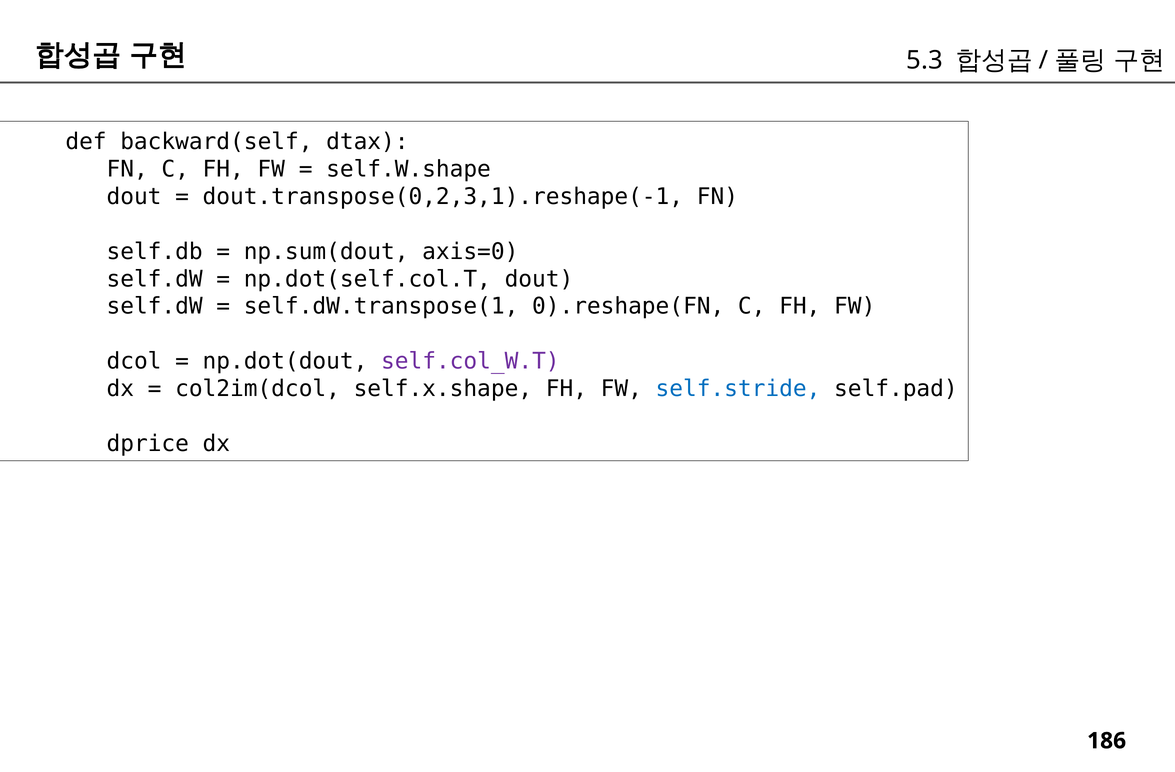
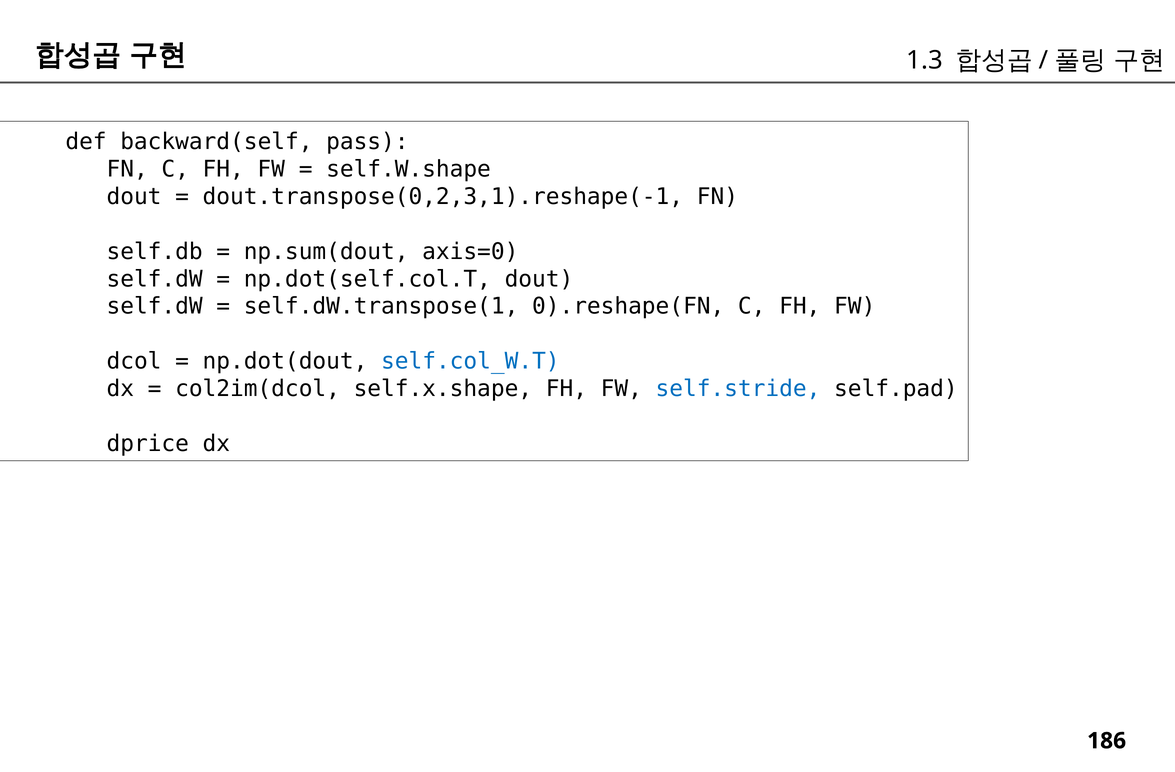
5.3: 5.3 -> 1.3 (925, 60)
dtax: dtax -> pass (367, 142)
self.col_W.T colour: purple -> blue (470, 361)
